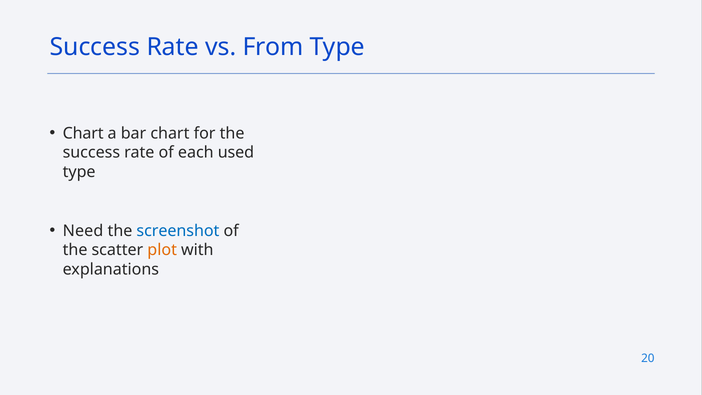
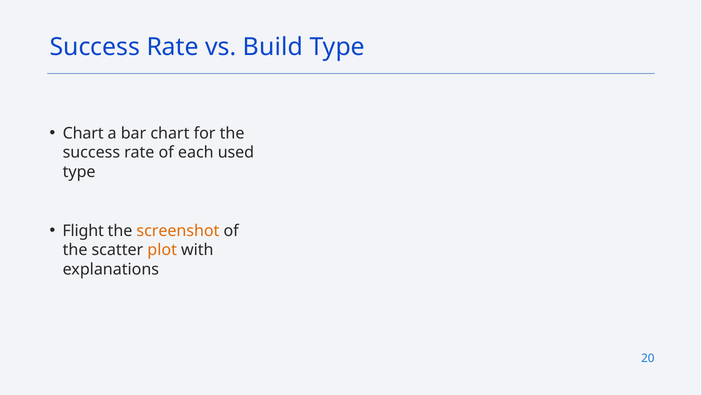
From: From -> Build (273, 47)
Need: Need -> Flight (83, 231)
screenshot colour: blue -> orange (178, 231)
